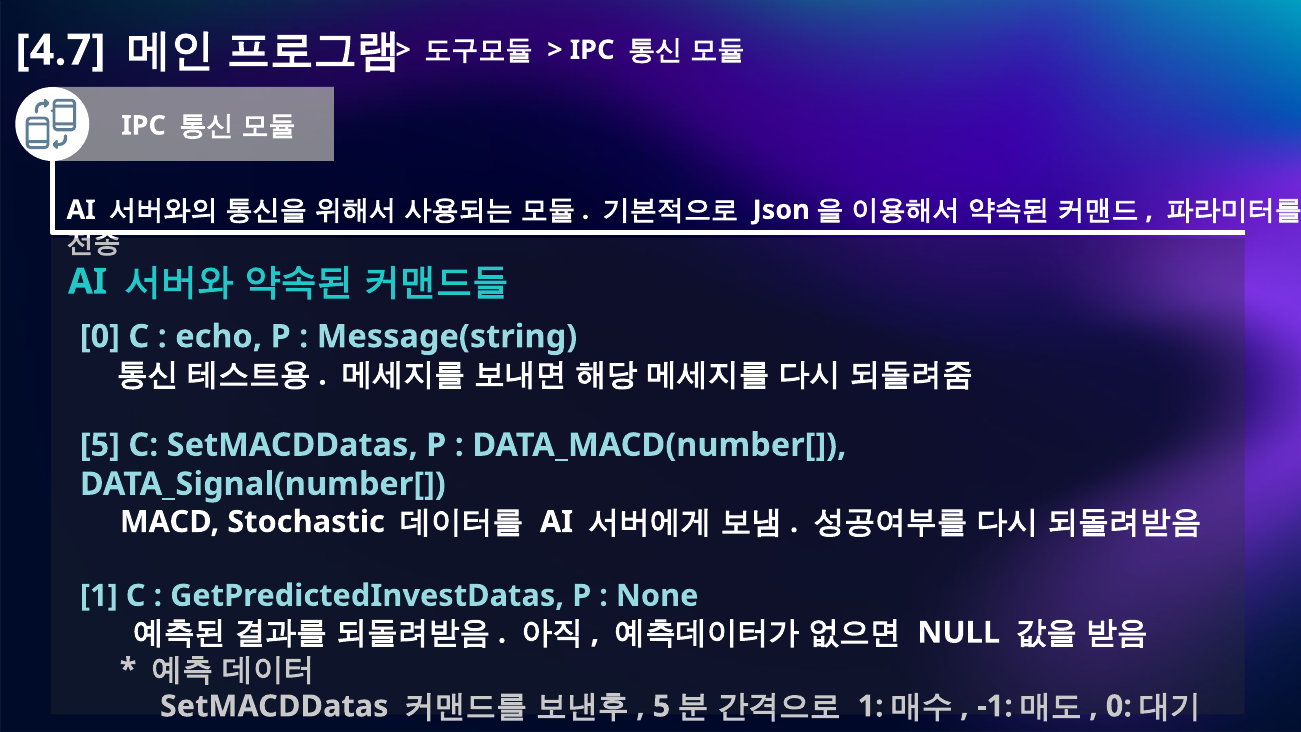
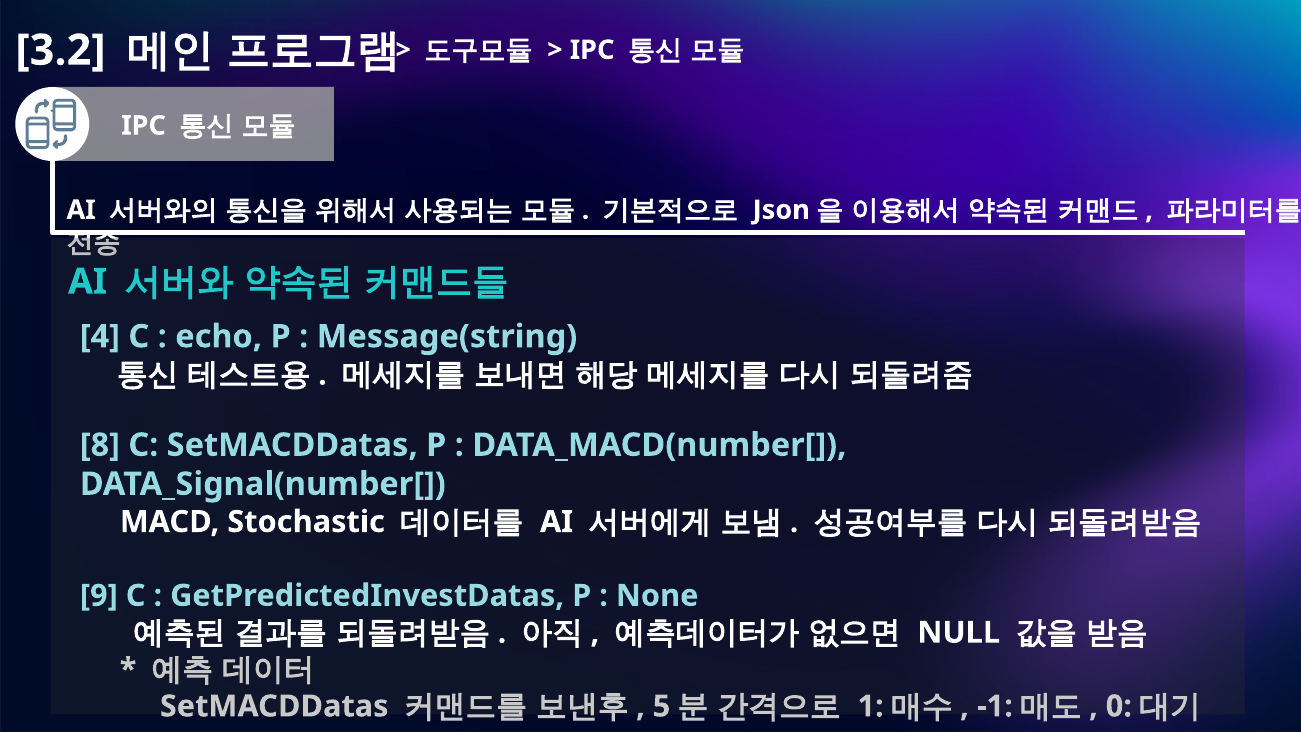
4.7: 4.7 -> 3.2 (60, 50)
0: 0 -> 4 (100, 336)
5: 5 -> 8 (100, 445)
1: 1 -> 9 (99, 596)
